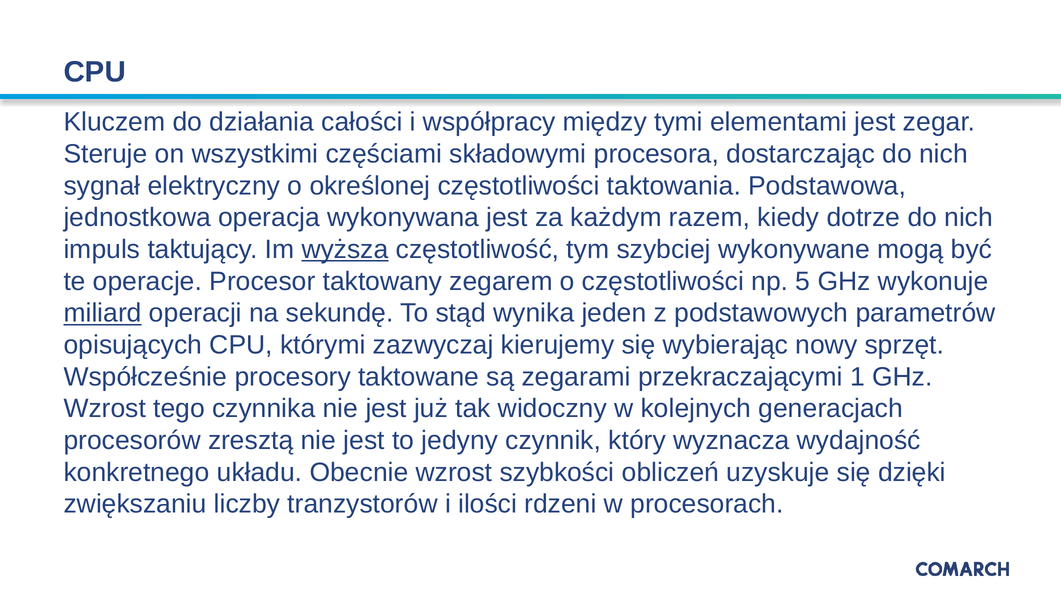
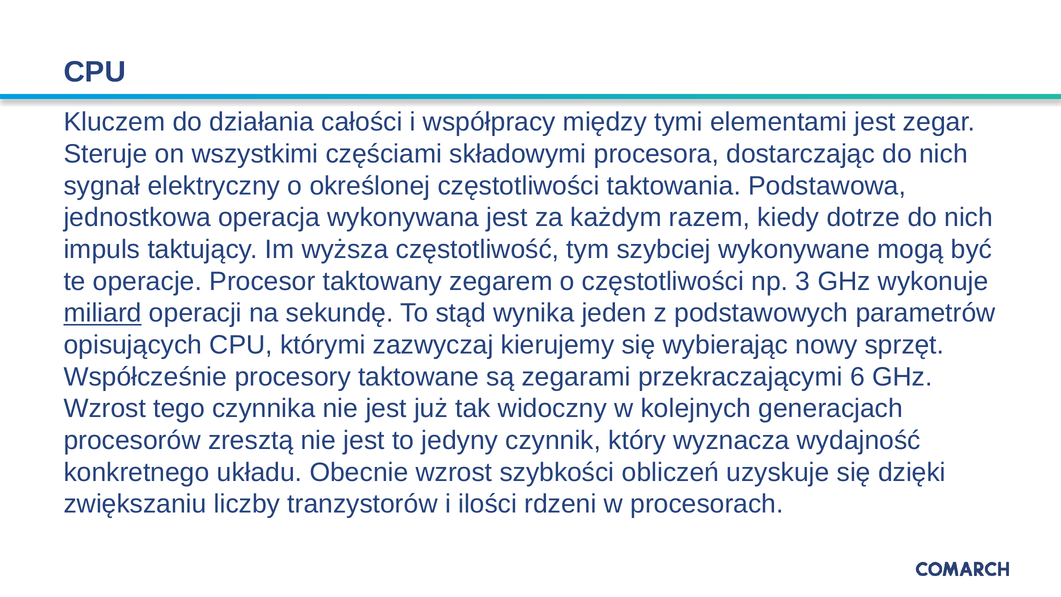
wyższa underline: present -> none (345, 249)
5: 5 -> 3 (803, 281)
1: 1 -> 6 (857, 377)
